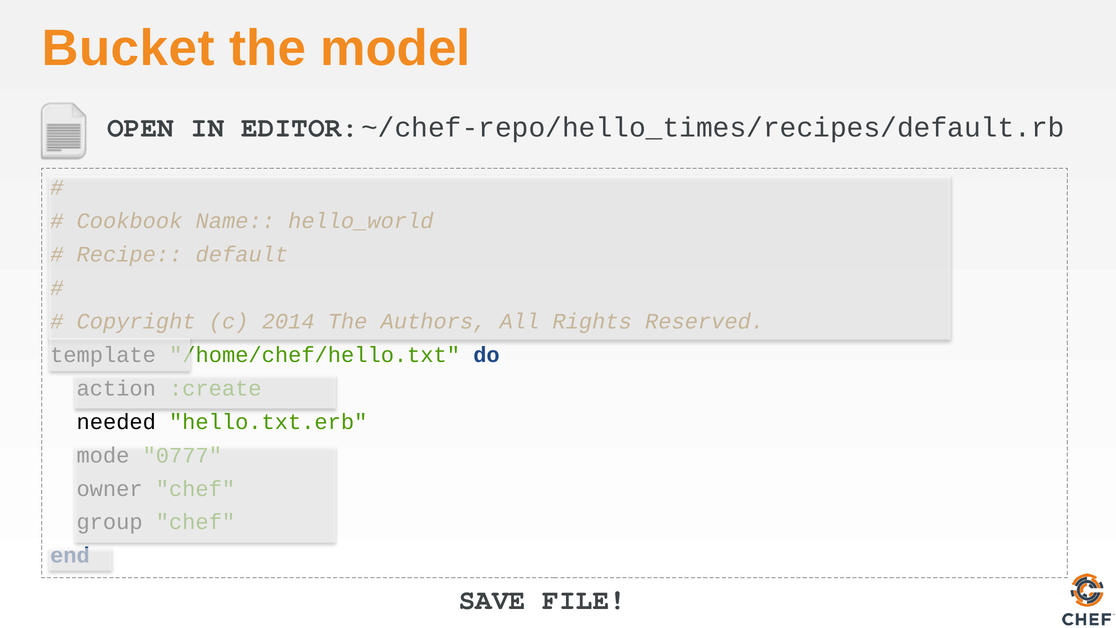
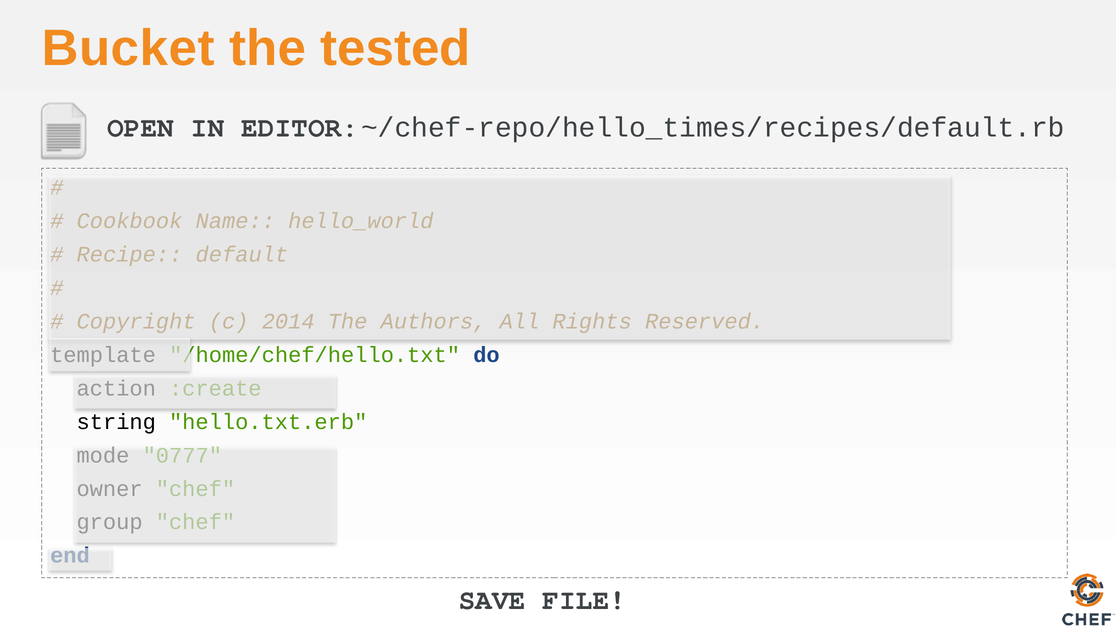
model: model -> tested (395, 48)
needed: needed -> string (116, 422)
